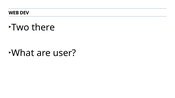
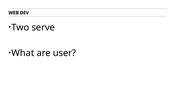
there: there -> serve (43, 27)
